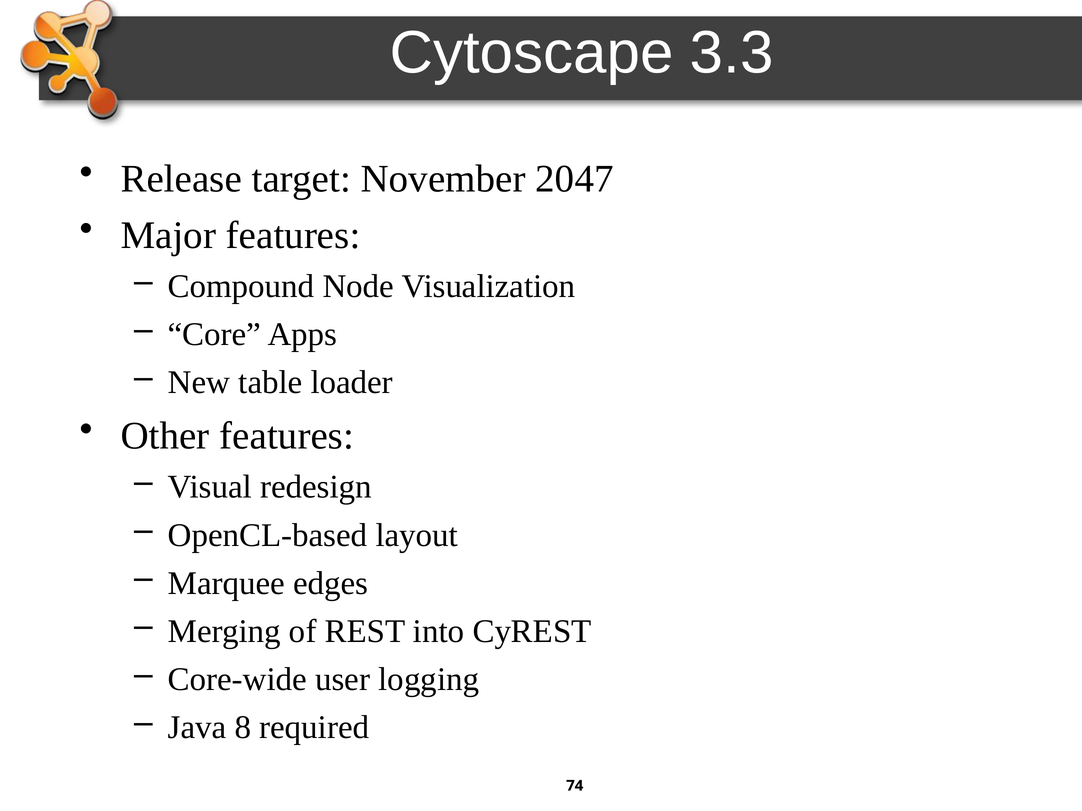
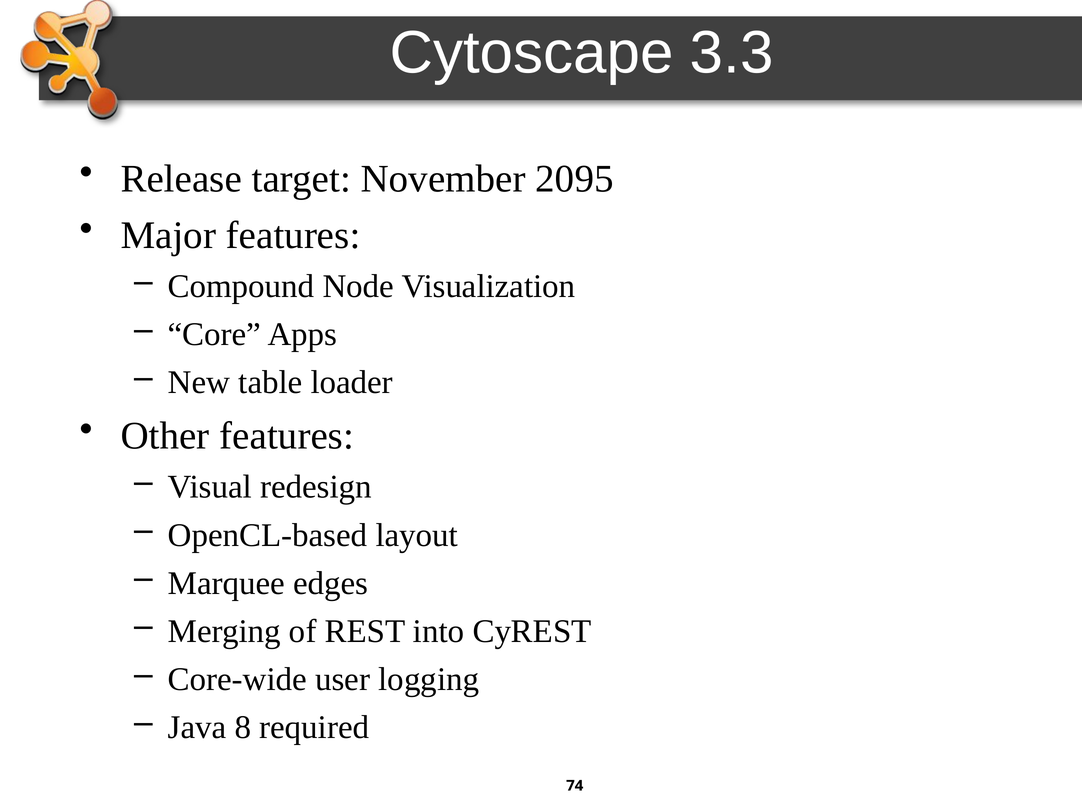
2047: 2047 -> 2095 (575, 179)
